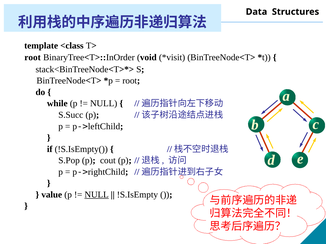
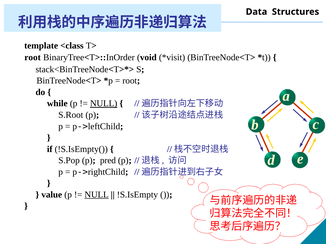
NULL underline: none -> present (104, 104)
S.Succ: S.Succ -> S.Root (71, 115)
cout: cout -> pred (108, 161)
